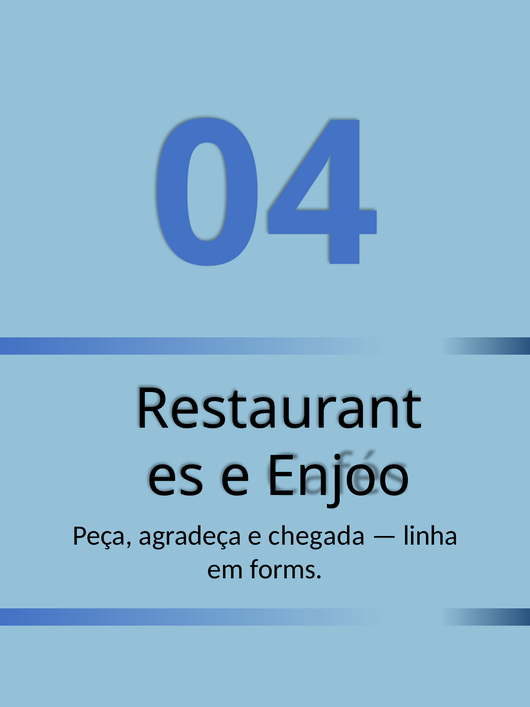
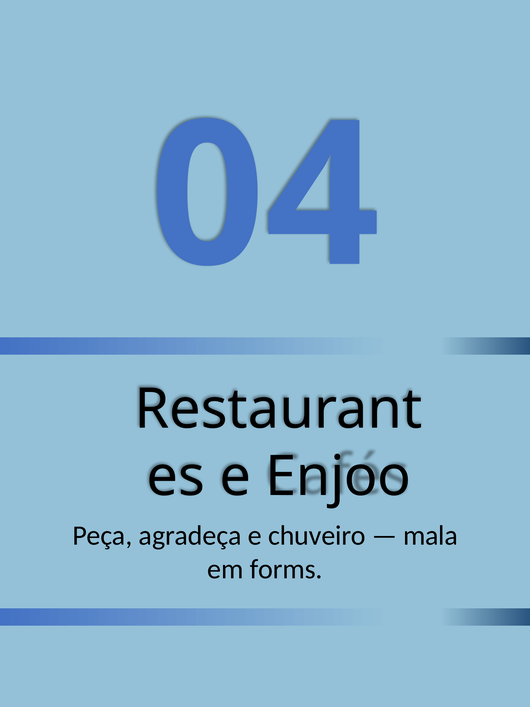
chegada: chegada -> chuveiro (317, 535)
linha: linha -> mala (430, 535)
